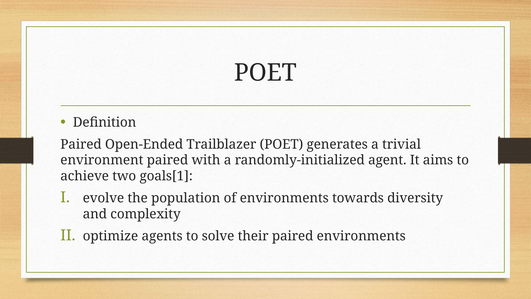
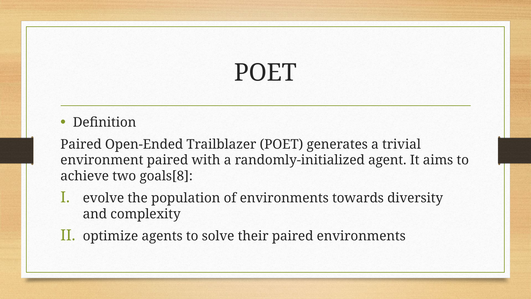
goals[1: goals[1 -> goals[8 (166, 176)
